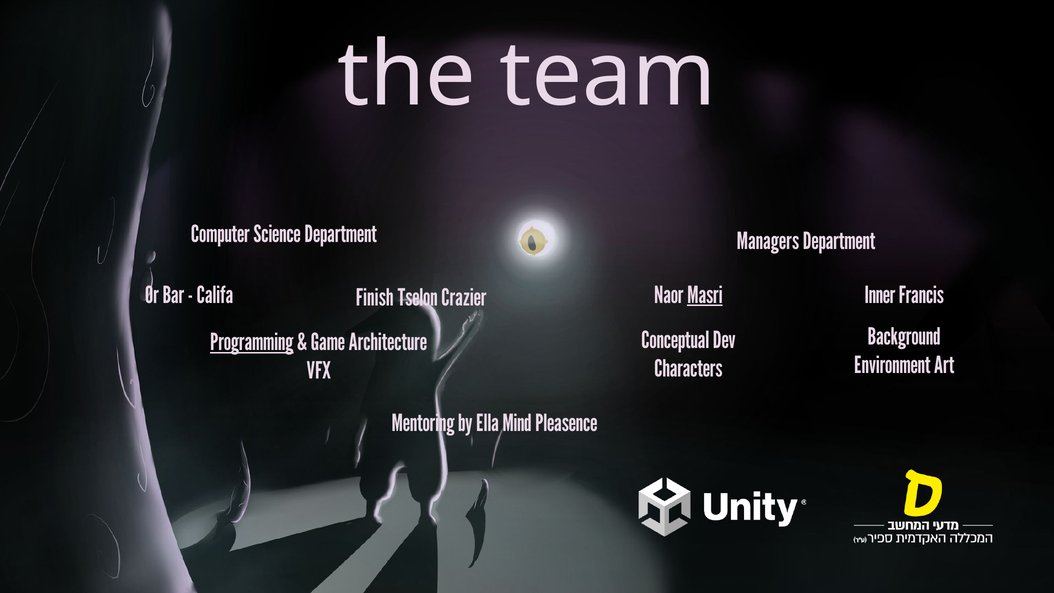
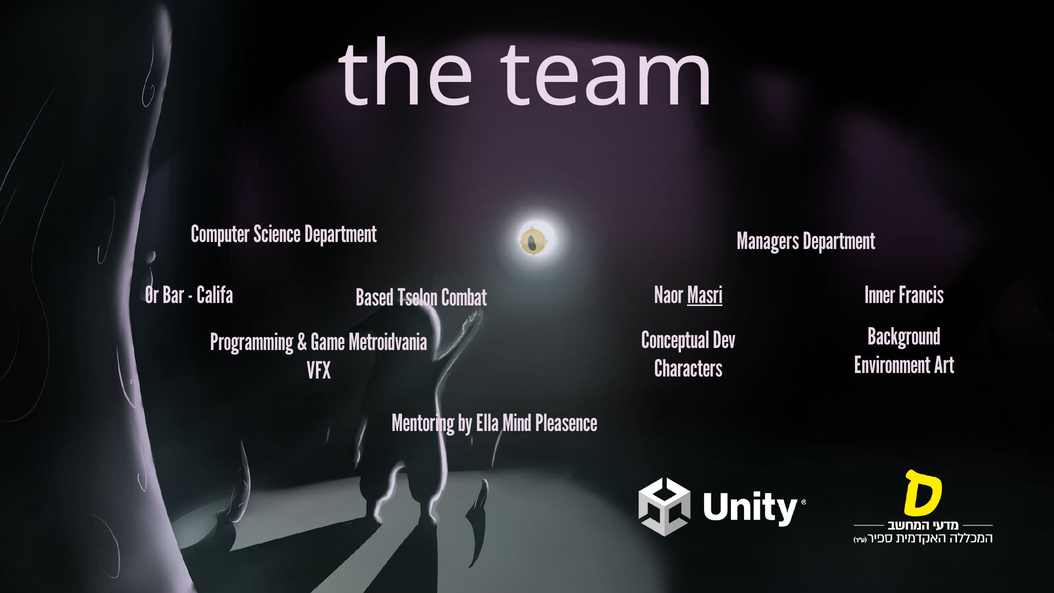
Finish: Finish -> Based (375, 298)
Crazier: Crazier -> Combat (464, 298)
Programming underline: present -> none (252, 342)
Architecture: Architecture -> Metroidvania (388, 342)
